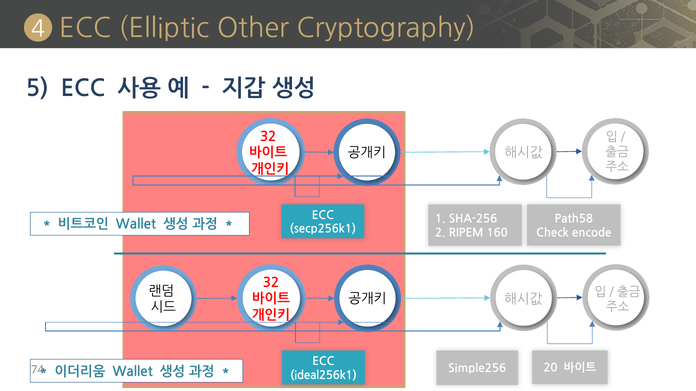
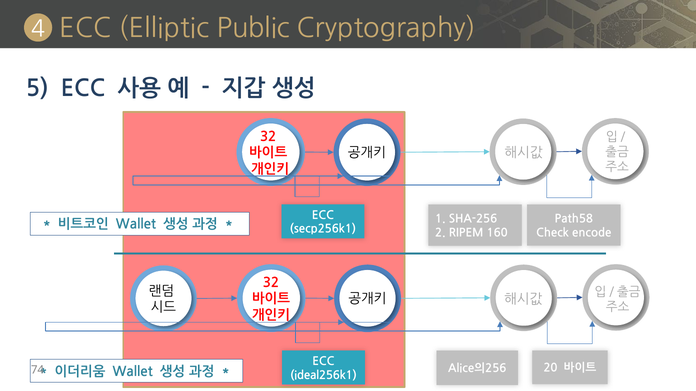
Other: Other -> Public (253, 28)
Simple256: Simple256 -> Alice의256 (477, 369)
